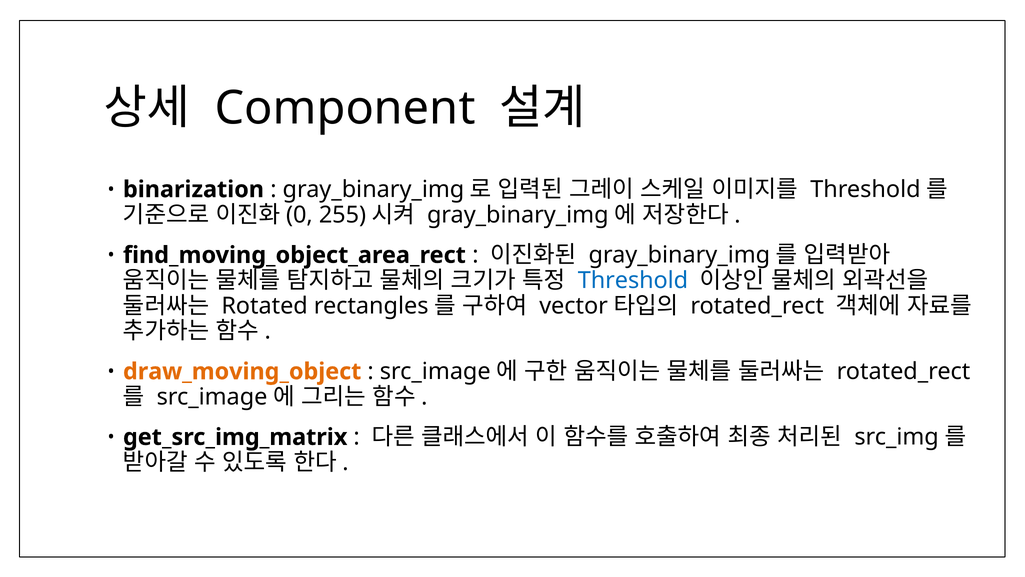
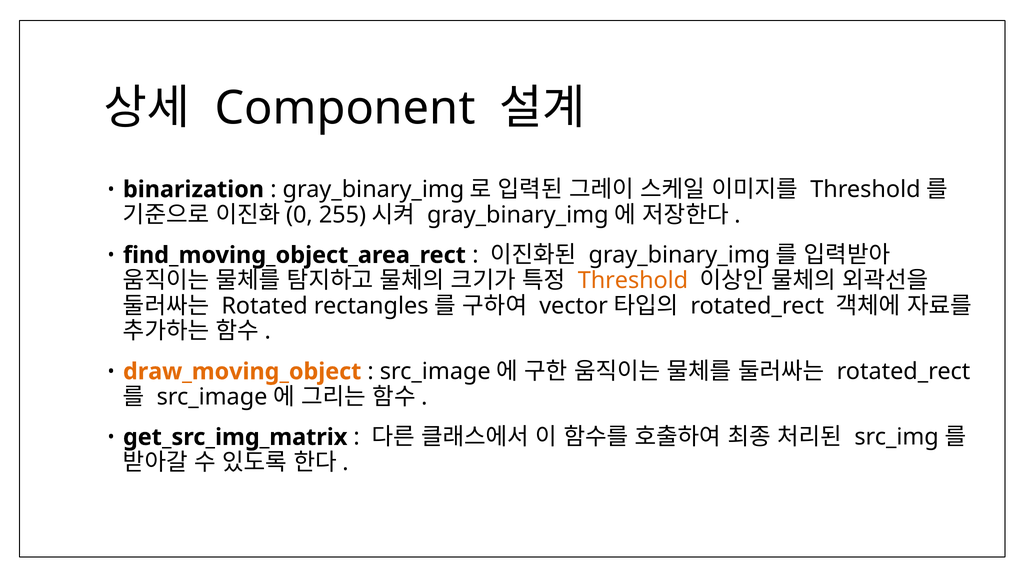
Threshold colour: blue -> orange (633, 280)
